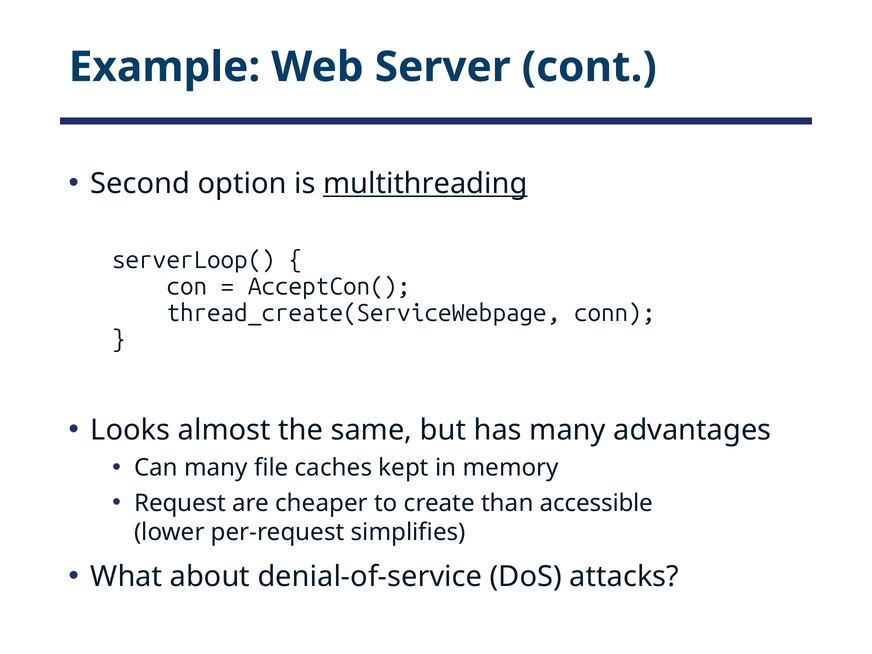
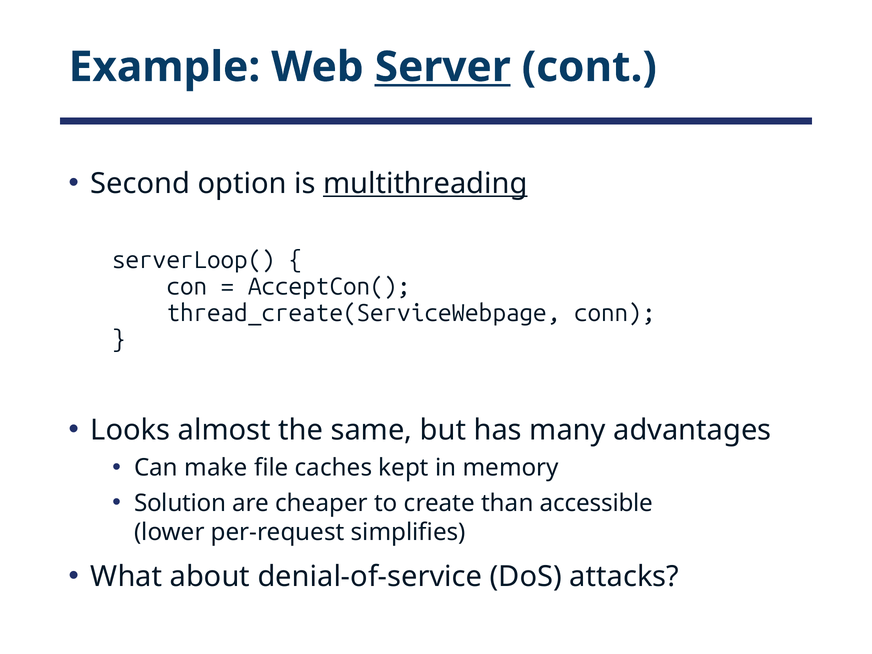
Server underline: none -> present (443, 67)
Can many: many -> make (216, 468)
Request: Request -> Solution (180, 503)
